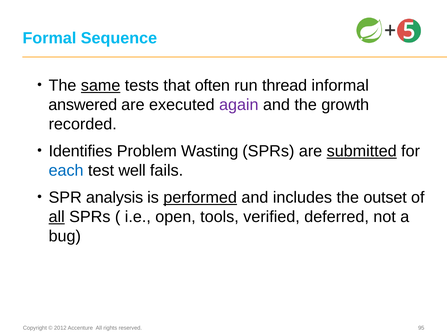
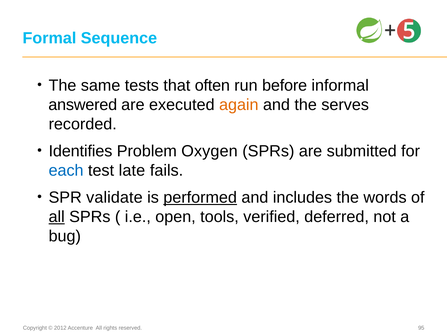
same underline: present -> none (101, 85)
thread: thread -> before (285, 85)
again colour: purple -> orange (239, 105)
growth: growth -> serves (345, 105)
Wasting: Wasting -> Oxygen (210, 151)
submitted underline: present -> none (362, 151)
well: well -> late (132, 170)
analysis: analysis -> validate (114, 197)
outset: outset -> words (385, 197)
